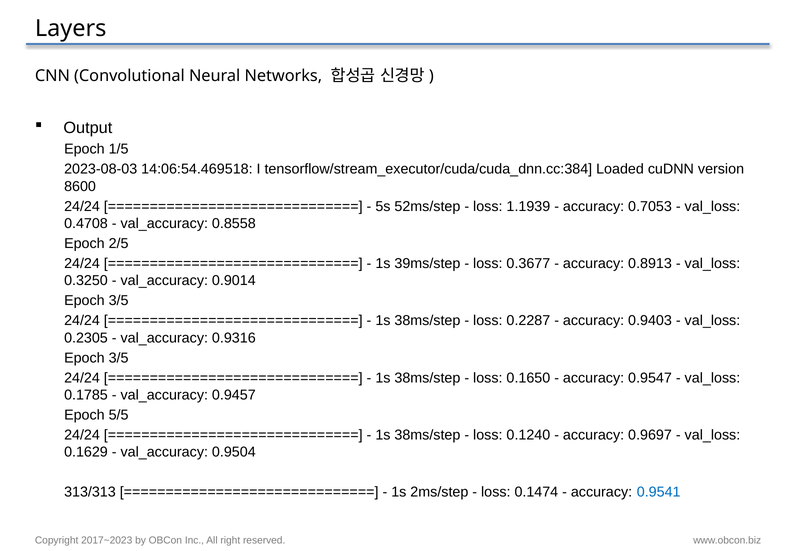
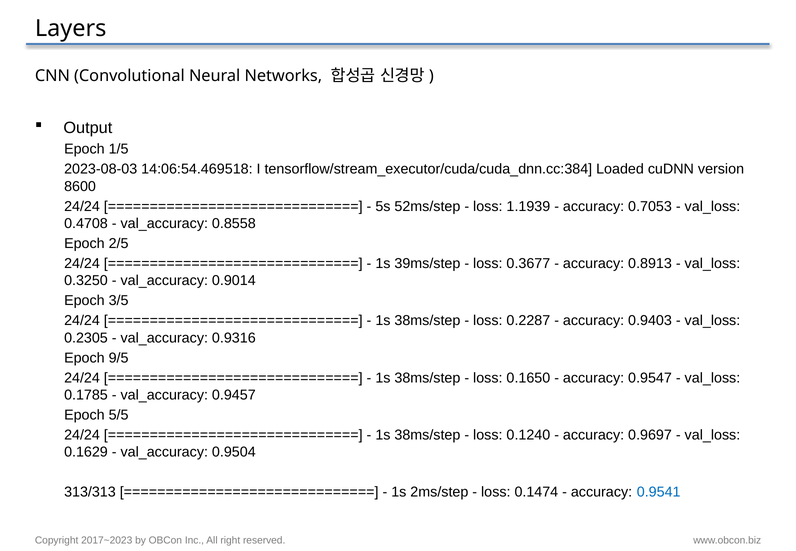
3/5: 3/5 -> 9/5 (119, 358)
